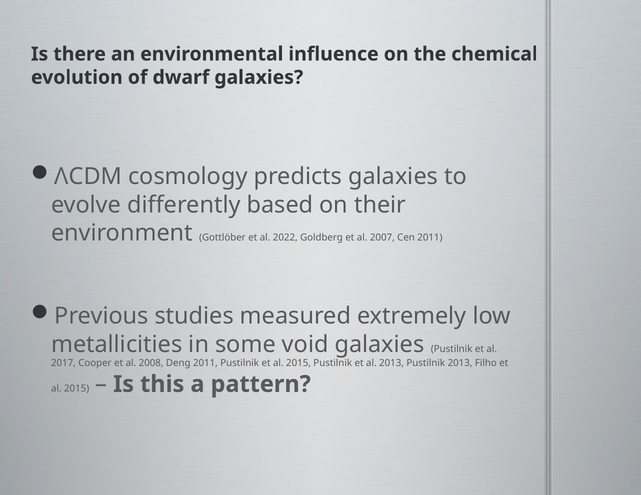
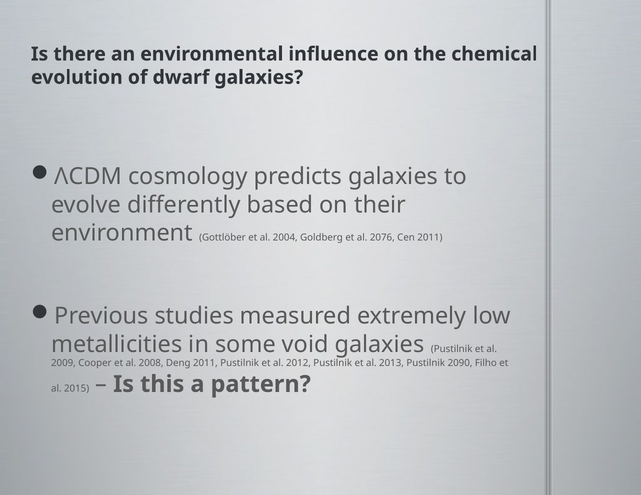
2022: 2022 -> 2004 (285, 238)
2007: 2007 -> 2076 (382, 238)
2017: 2017 -> 2009 (63, 364)
Pustilnik et al 2015: 2015 -> 2012 (299, 364)
Pustilnik 2013: 2013 -> 2090 (460, 364)
